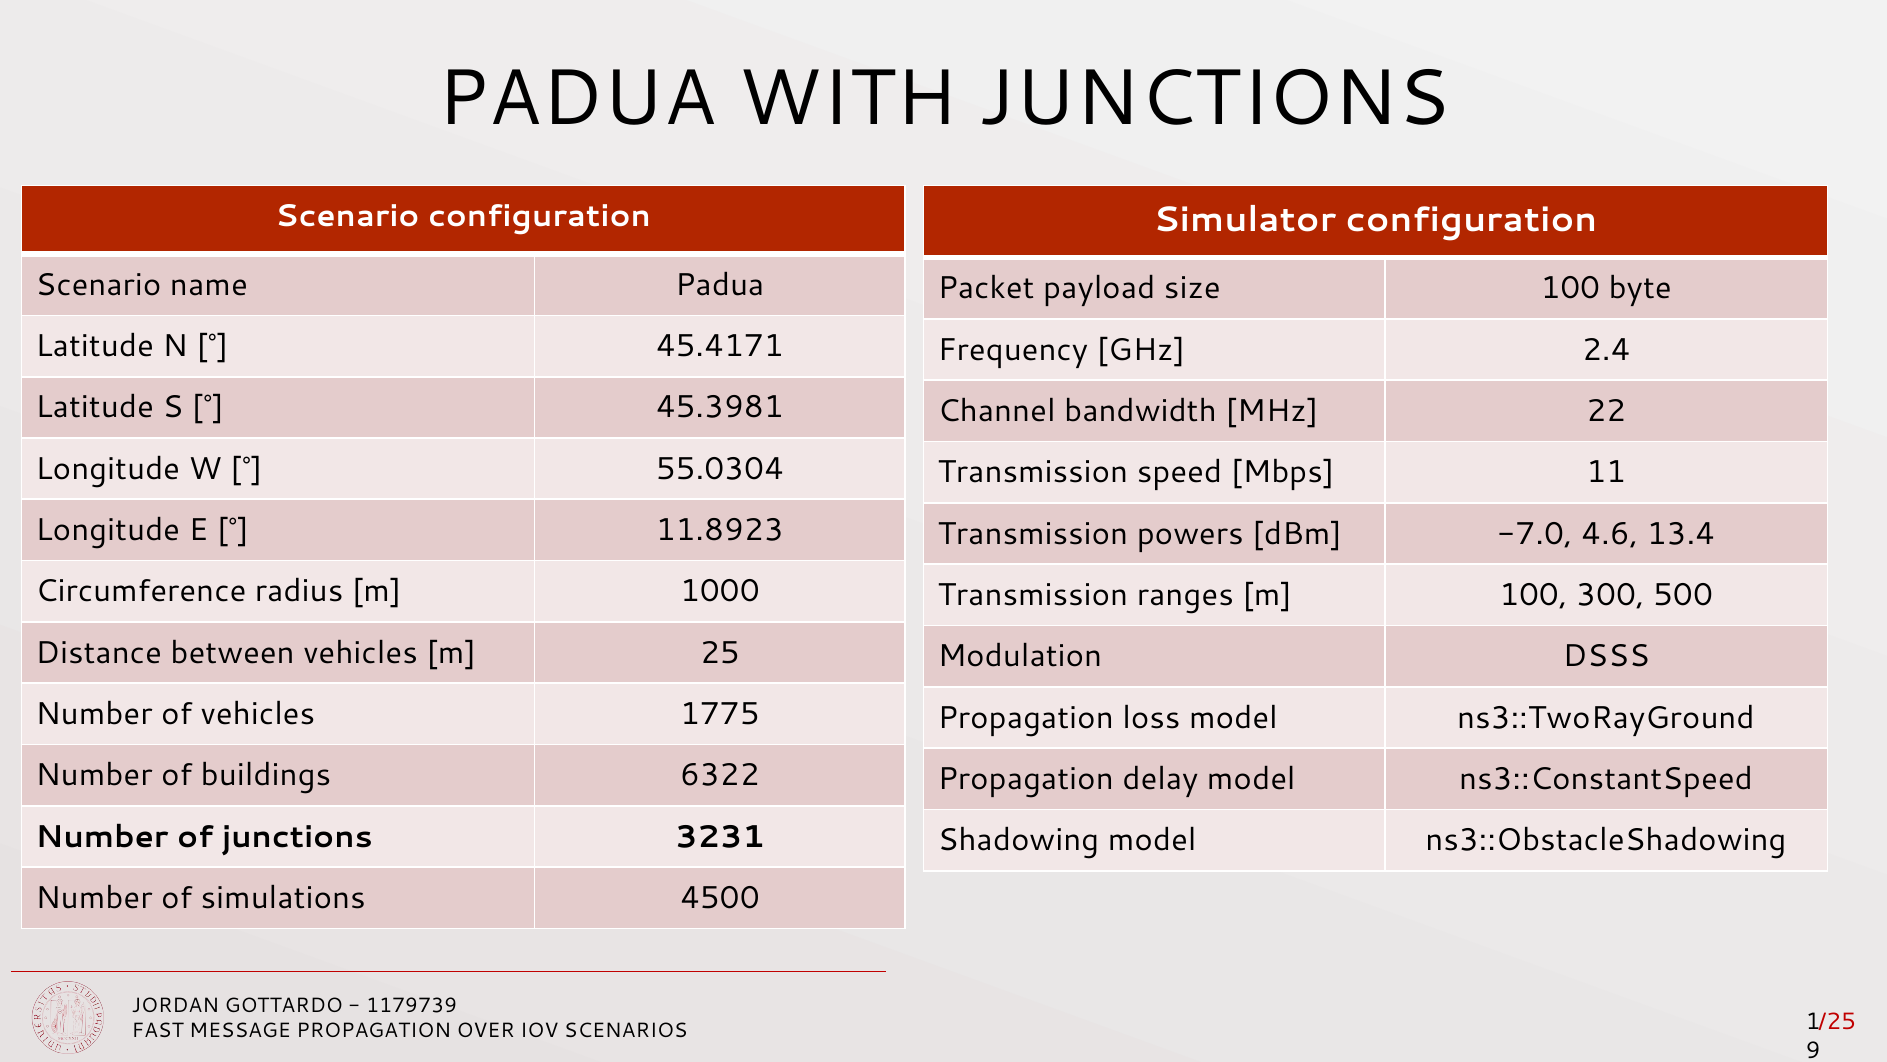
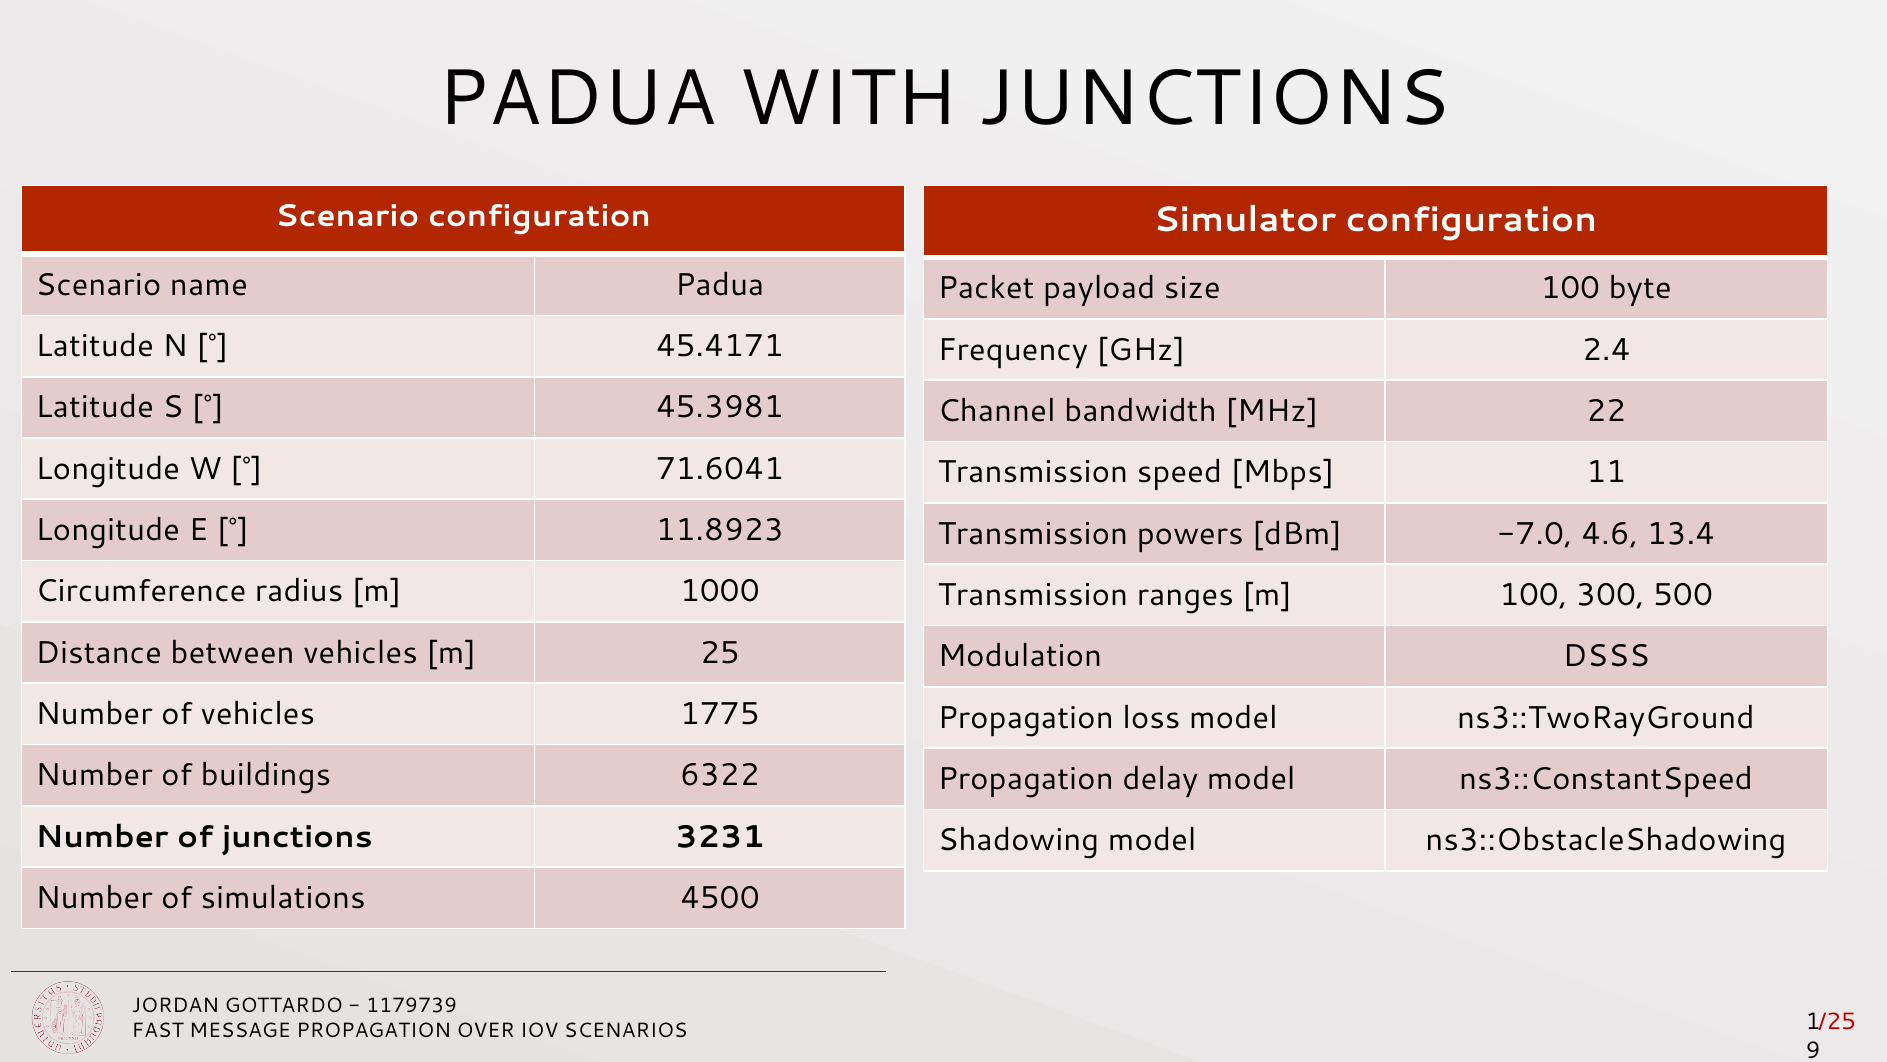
55.0304: 55.0304 -> 71.6041 (720, 469)
